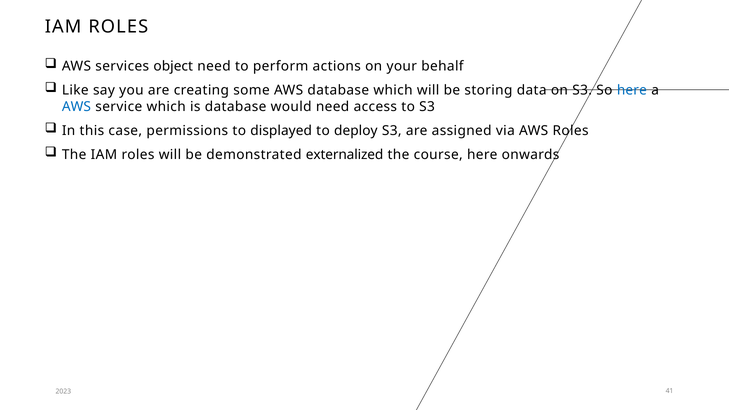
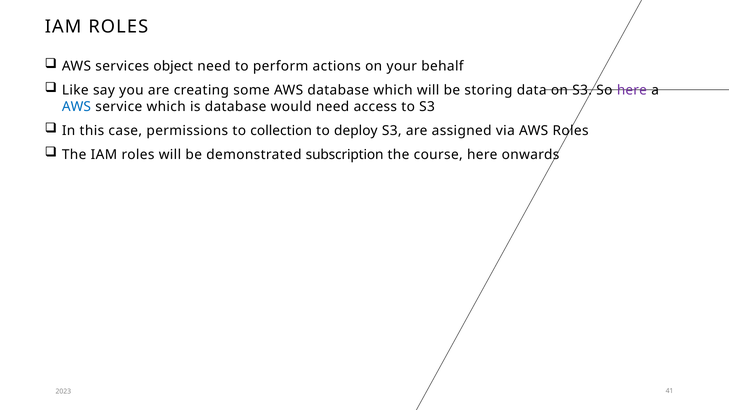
here colour: blue -> purple (632, 90)
displayed: displayed -> collection (281, 131)
externalized: externalized -> subscription (345, 155)
